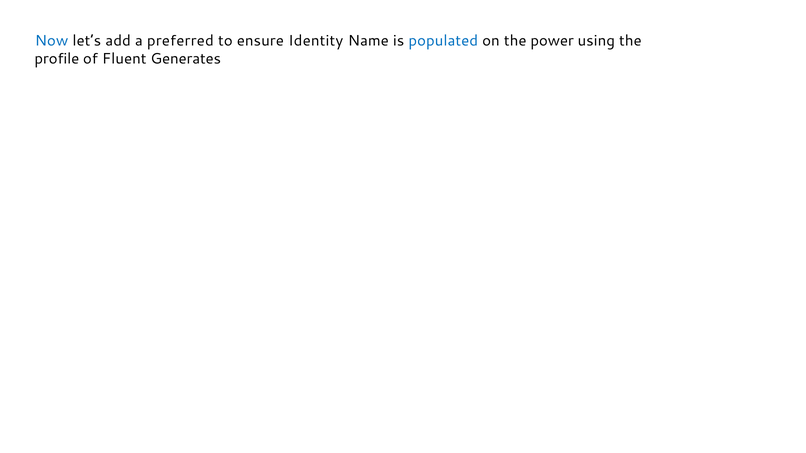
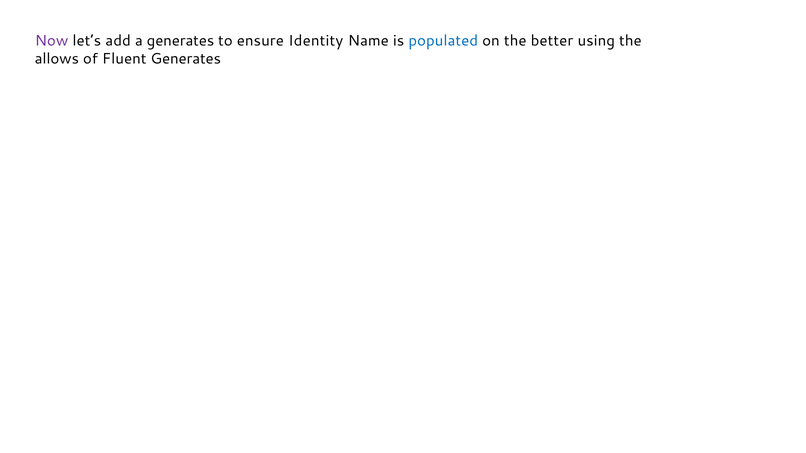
Now colour: blue -> purple (52, 41)
a preferred: preferred -> generates (181, 41)
power: power -> better (552, 41)
profile: profile -> allows (57, 59)
